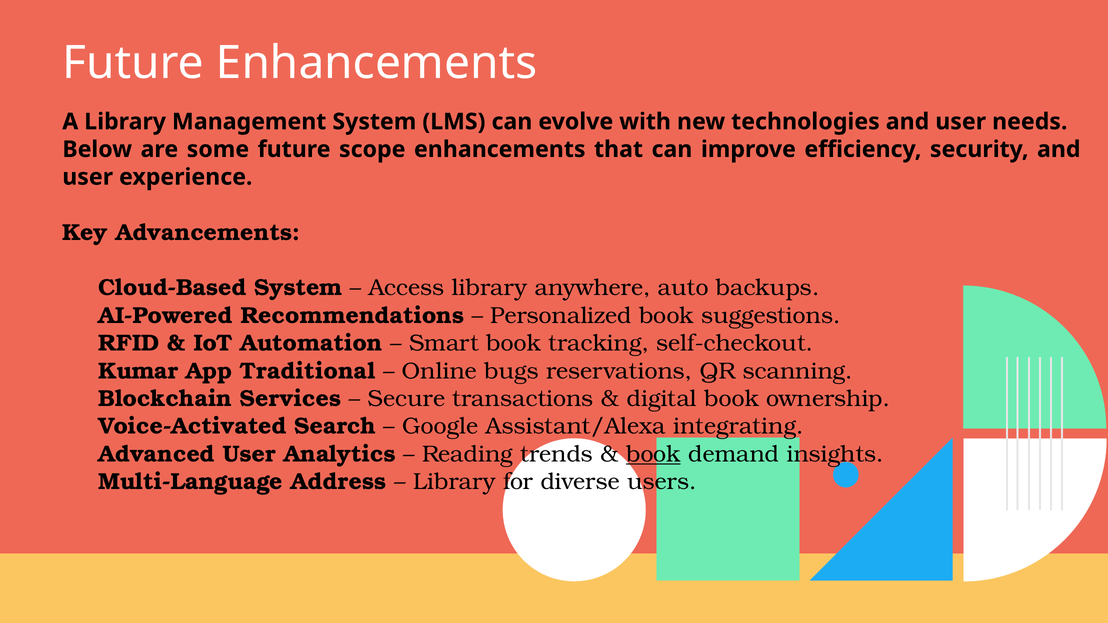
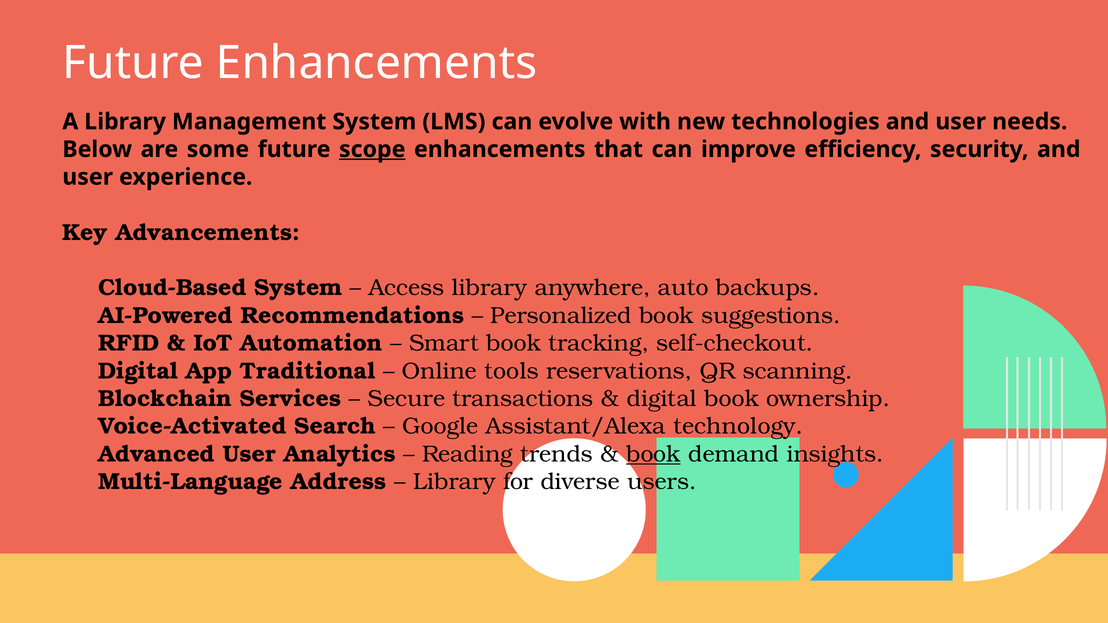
scope underline: none -> present (372, 149)
4️⃣ Kumar: Kumar -> Digital (138, 371)
bugs: bugs -> tools (511, 371)
integrating: integrating -> technology (738, 427)
